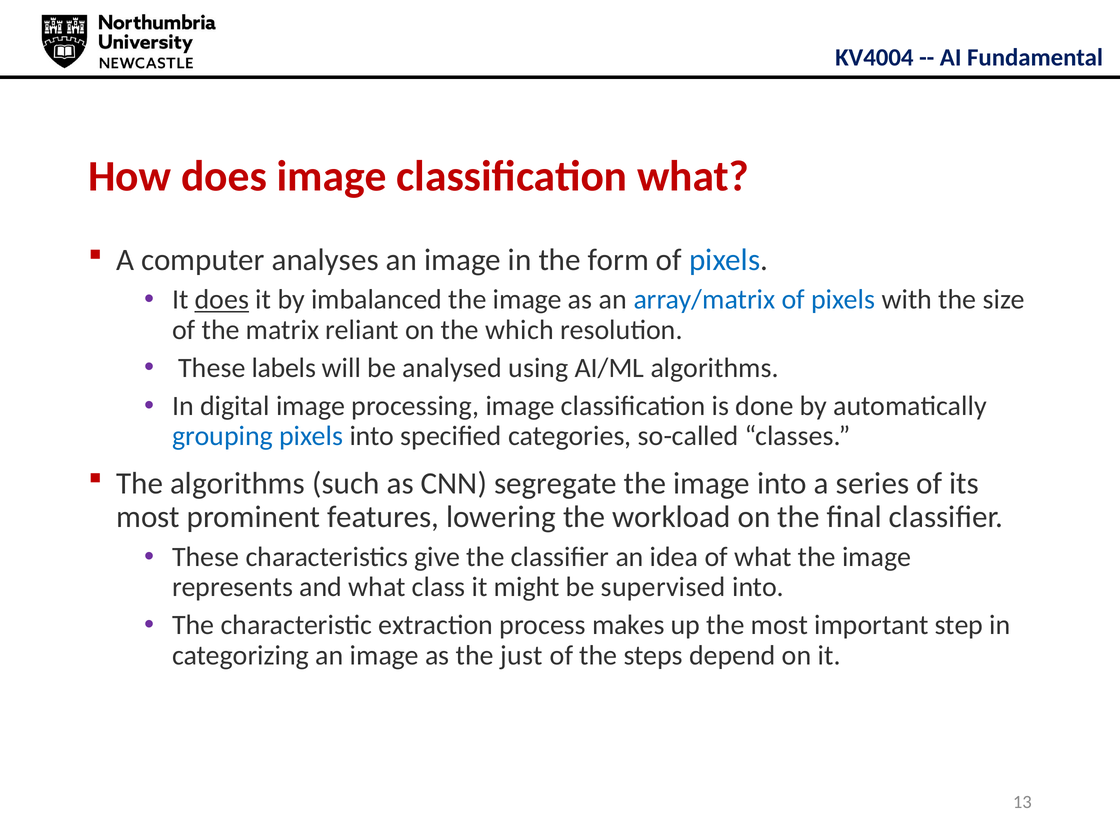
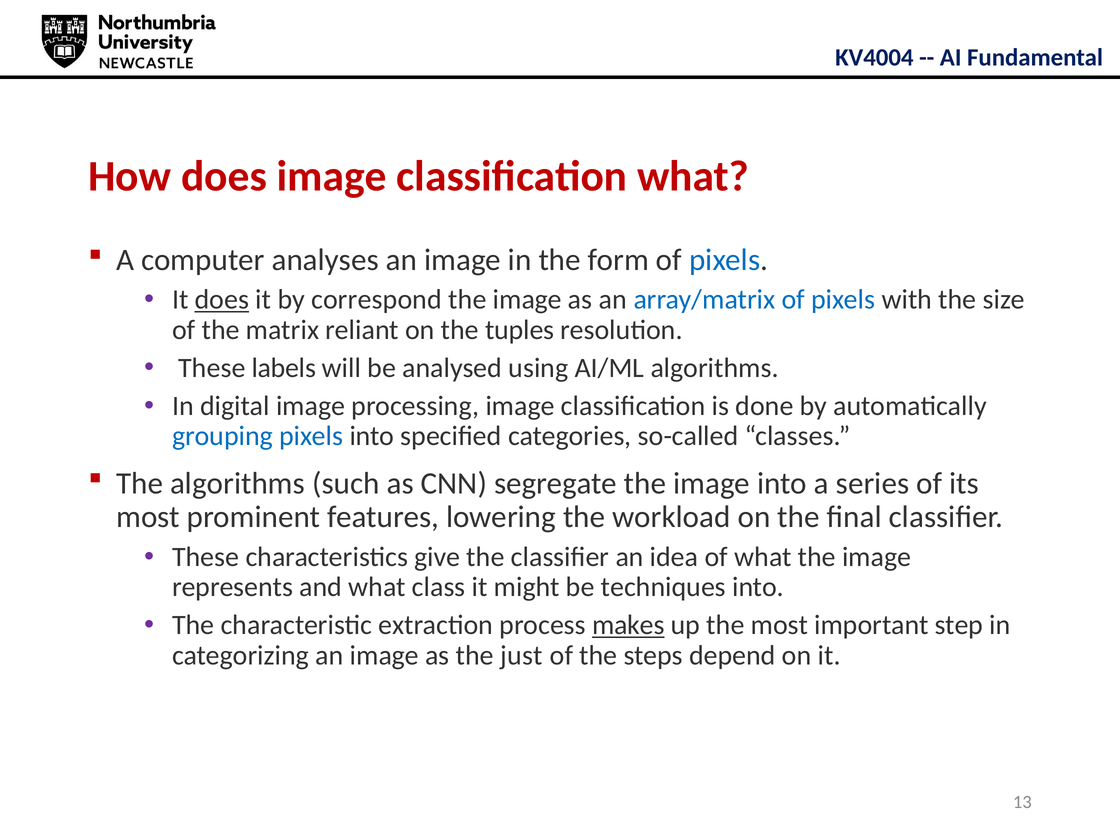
imbalanced: imbalanced -> correspond (377, 300)
which: which -> tuples (520, 330)
supervised: supervised -> techniques (663, 587)
makes underline: none -> present (628, 625)
